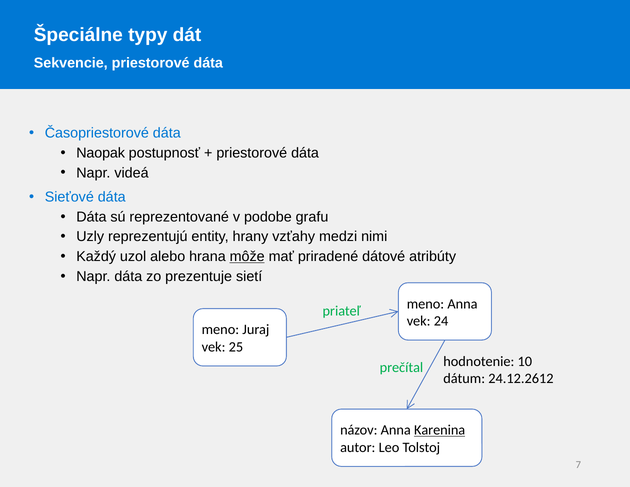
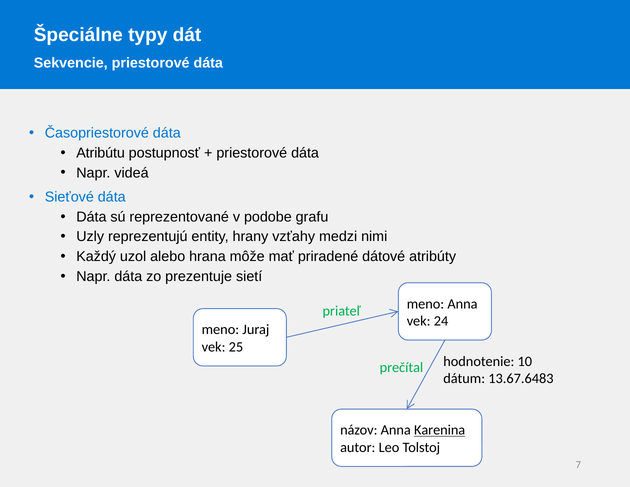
Naopak: Naopak -> Atribútu (101, 153)
môže underline: present -> none (247, 256)
24.12.2612: 24.12.2612 -> 13.67.6483 (521, 378)
